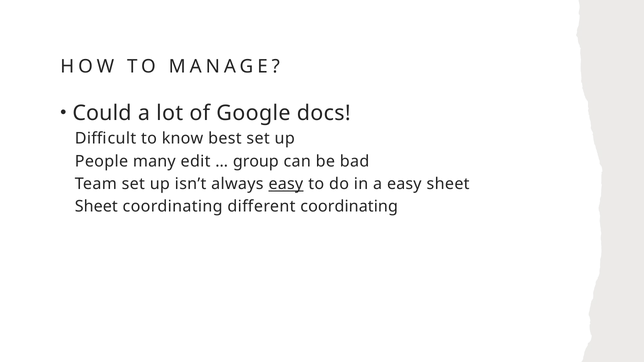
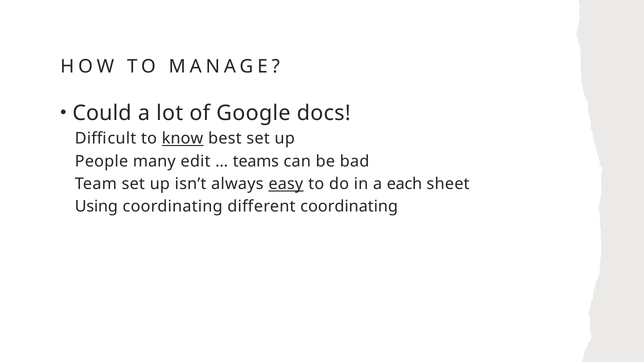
know underline: none -> present (182, 139)
group: group -> teams (256, 161)
a easy: easy -> each (404, 184)
Sheet: Sheet -> Using (96, 207)
